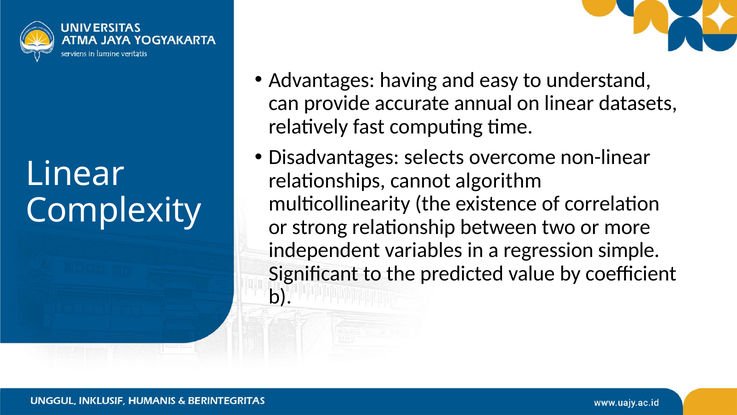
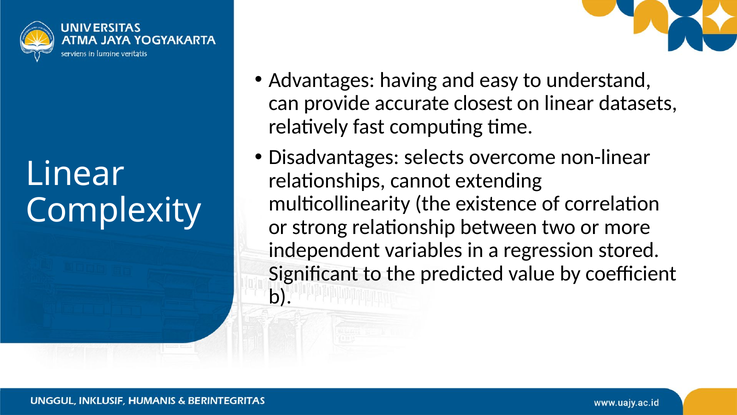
annual: annual -> closest (483, 103)
algorithm: algorithm -> extending (499, 180)
simple: simple -> stored (629, 250)
